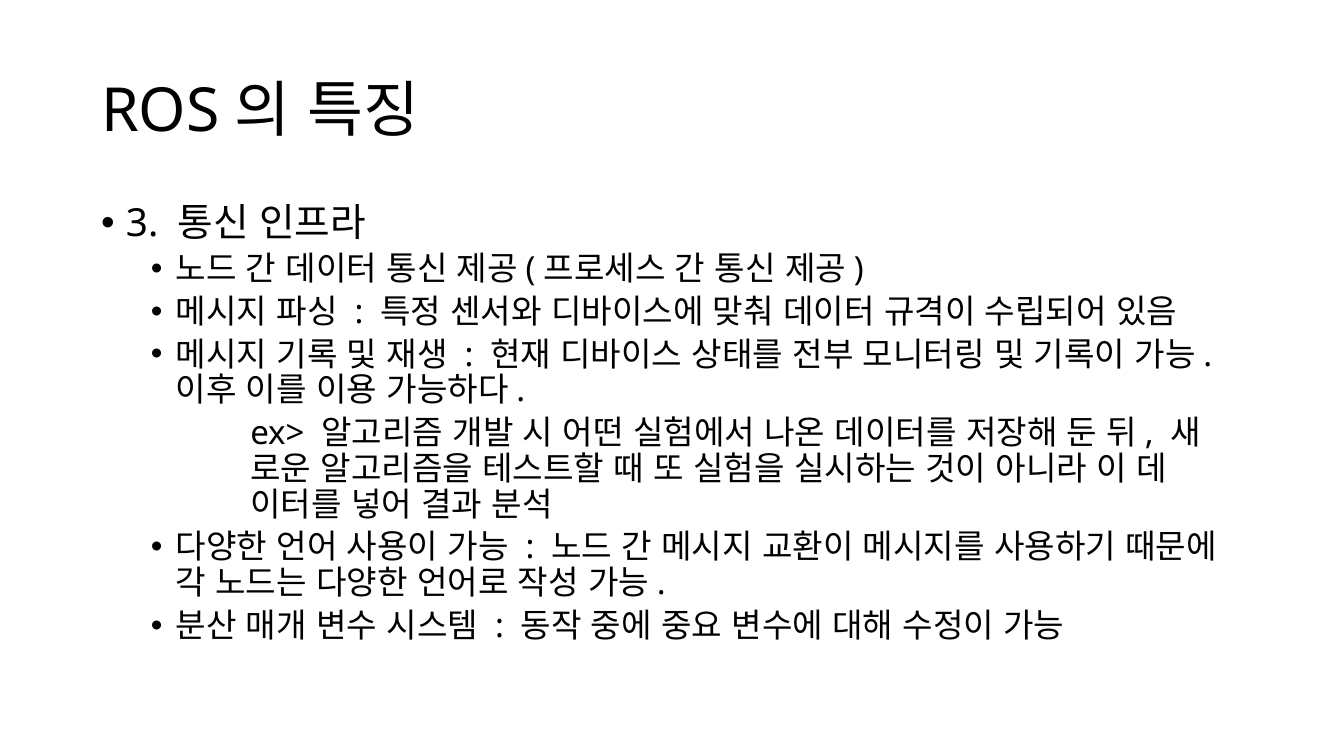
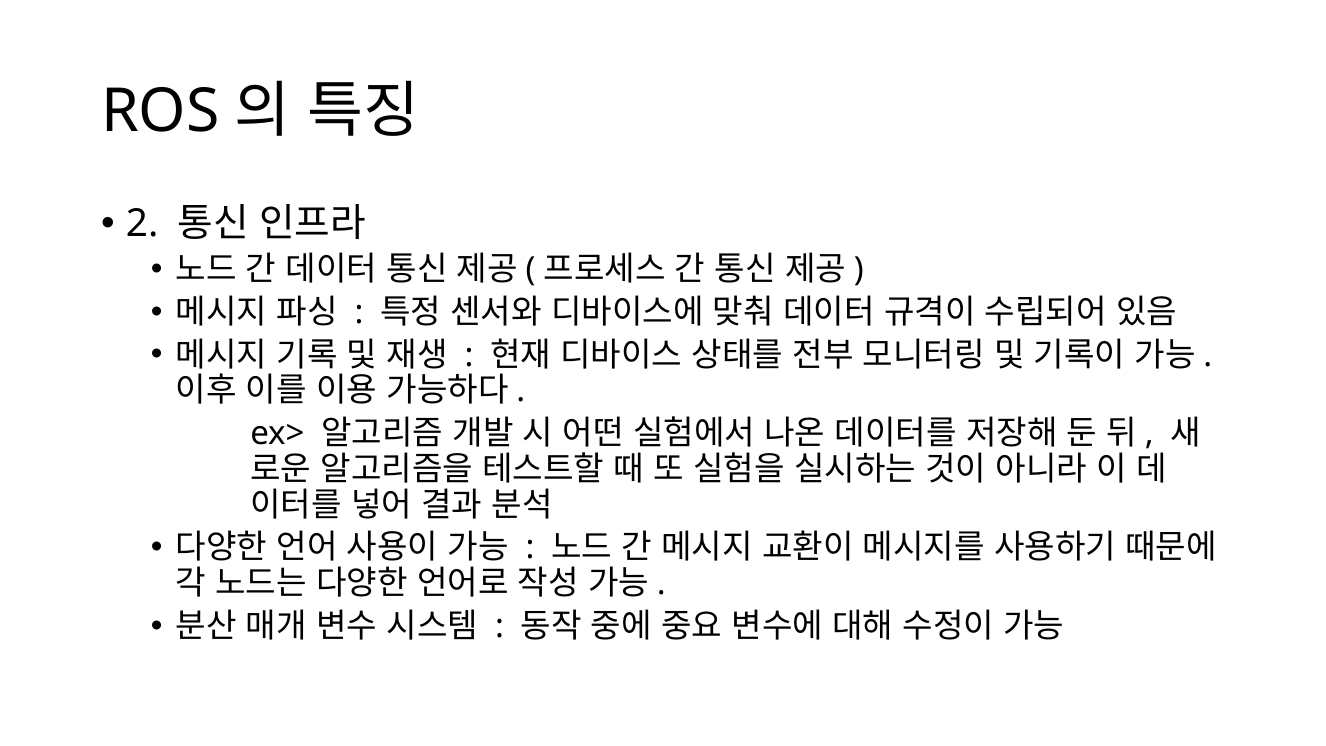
3: 3 -> 2 (142, 224)
